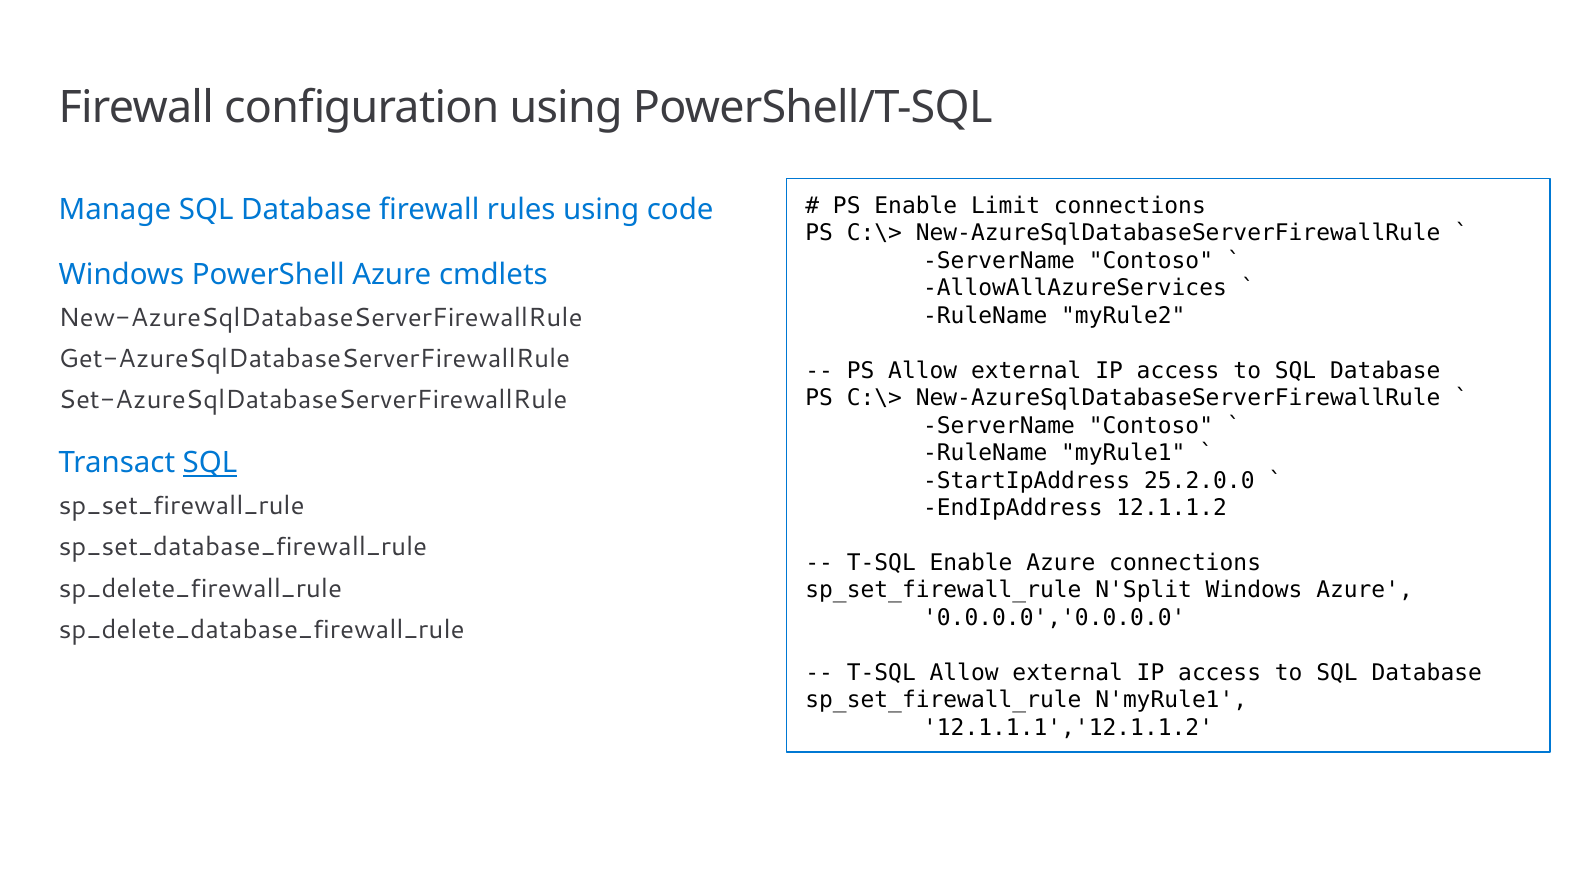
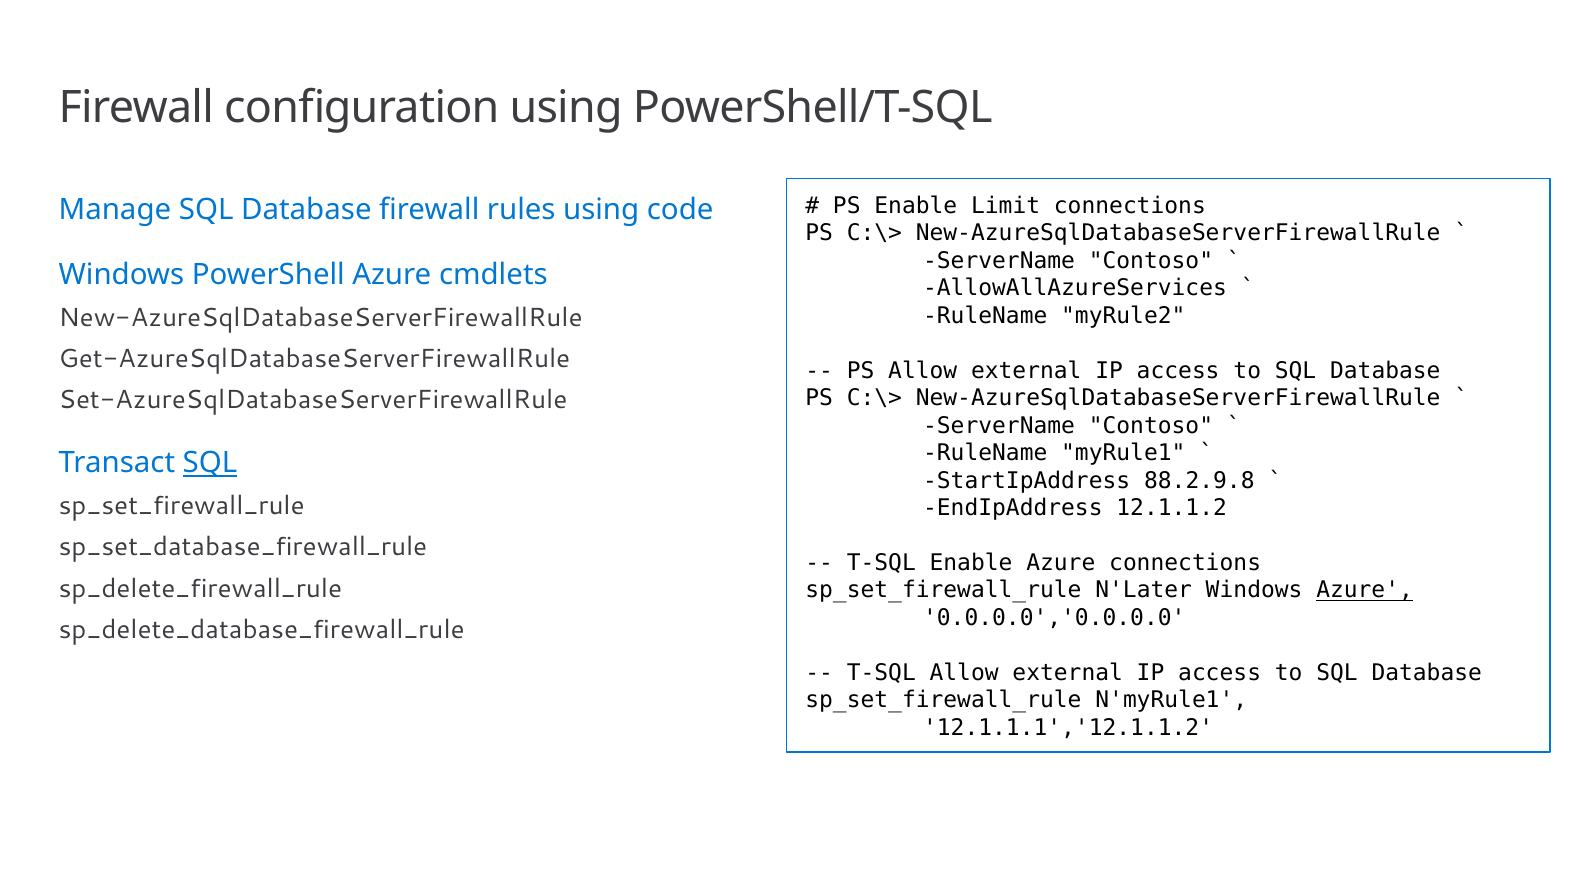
25.2.0.0: 25.2.0.0 -> 88.2.9.8 (1199, 481)
N'Split: N'Split -> N'Later (1144, 591)
Azure underline: none -> present (1365, 591)
